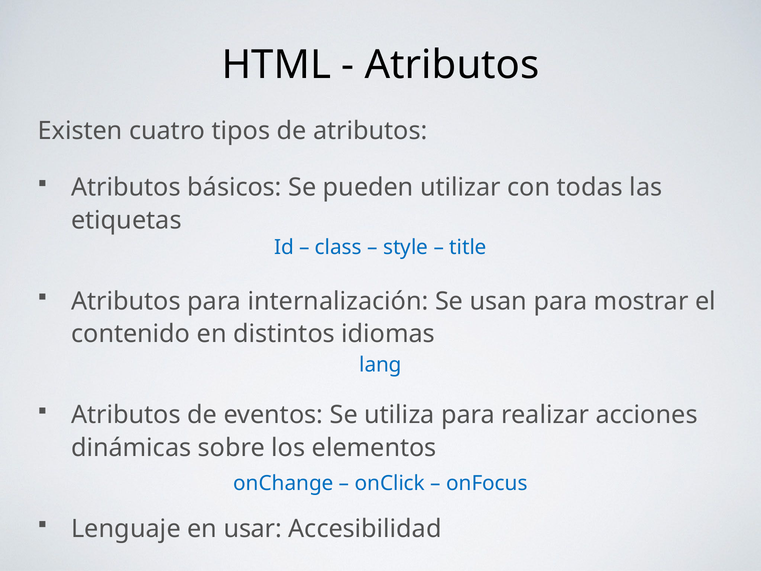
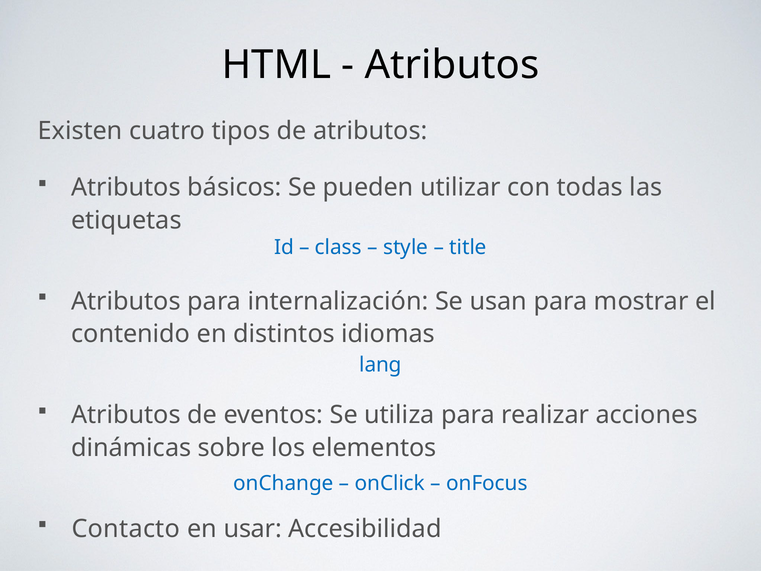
Lenguaje: Lenguaje -> Contacto (126, 528)
